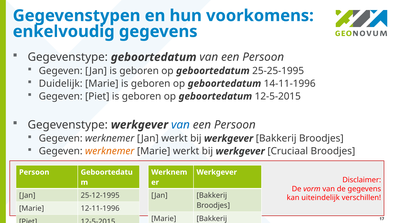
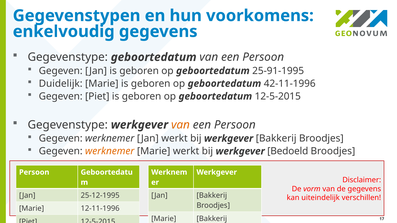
25-25-1995: 25-25-1995 -> 25-91-1995 (278, 71)
14-11-1996: 14-11-1996 -> 42-11-1996 (290, 84)
van colour: blue -> orange (180, 125)
Cruciaal: Cruciaal -> Bedoeld (288, 151)
